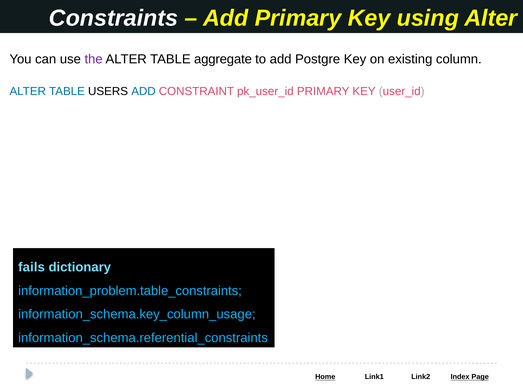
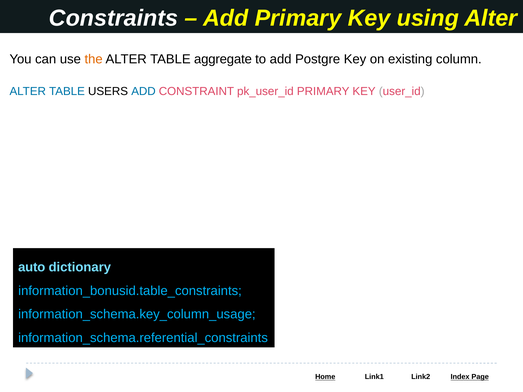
the colour: purple -> orange (94, 59)
fails: fails -> auto (32, 267)
information_problem.table_constraints: information_problem.table_constraints -> information_bonusid.table_constraints (130, 291)
